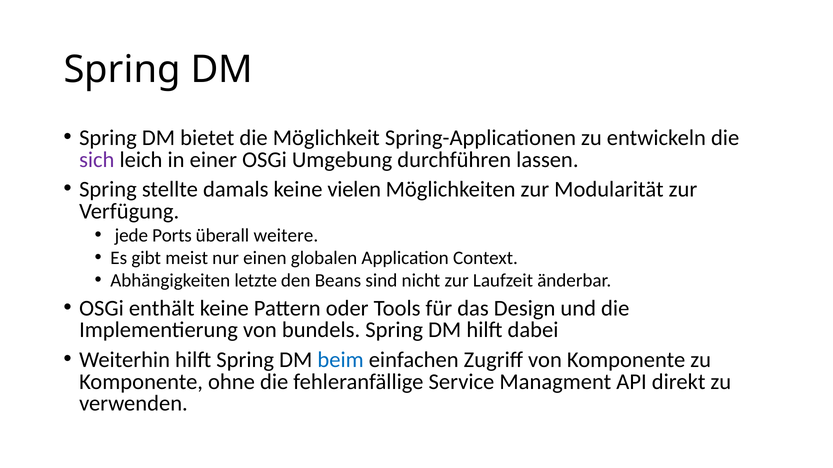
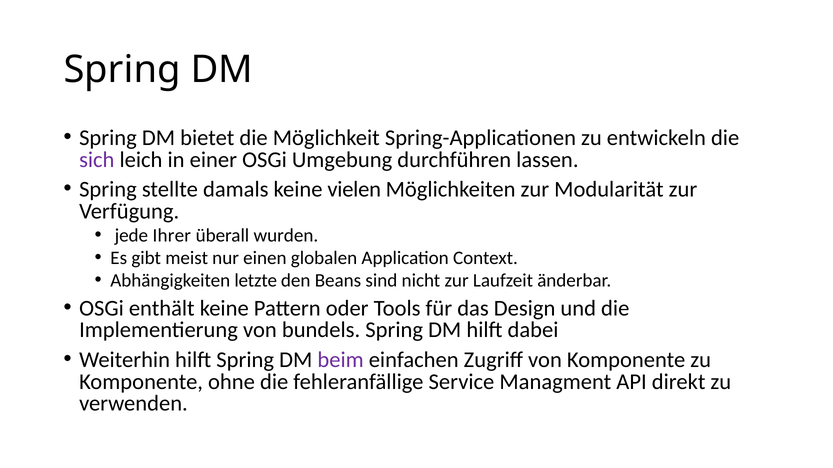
Ports: Ports -> Ihrer (172, 236)
weitere: weitere -> wurden (286, 236)
beim colour: blue -> purple (341, 360)
